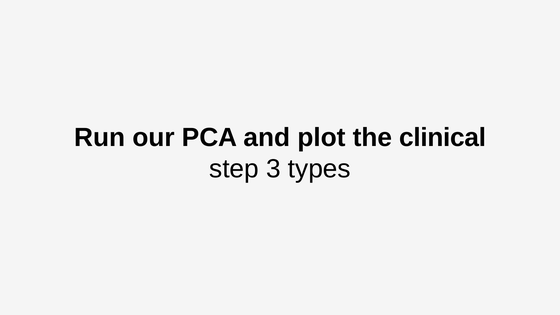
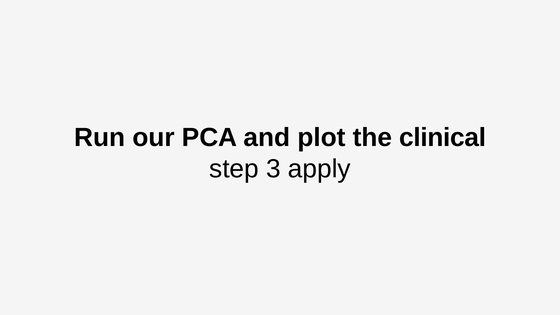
types: types -> apply (319, 169)
